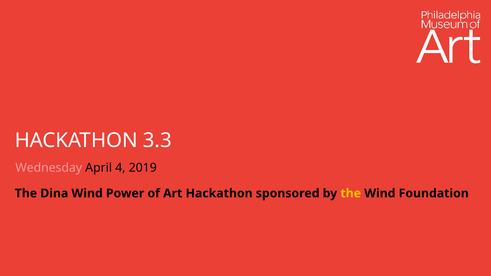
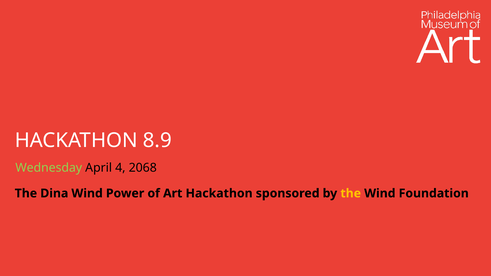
3.3: 3.3 -> 8.9 (157, 141)
Wednesday colour: pink -> light green (49, 168)
2019: 2019 -> 2068 (143, 168)
